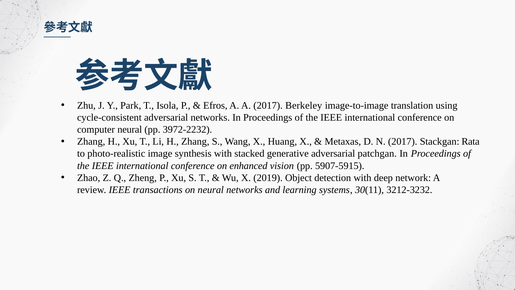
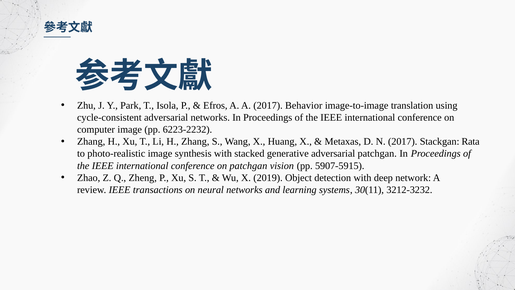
Berkeley: Berkeley -> Behavior (304, 105)
computer neural: neural -> image (130, 129)
3972-2232: 3972-2232 -> 6223-2232 (187, 129)
on enhanced: enhanced -> patchgan (248, 166)
